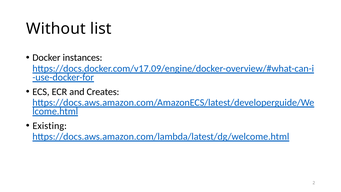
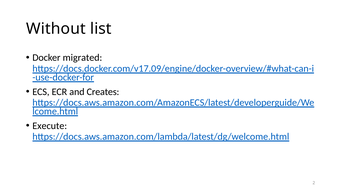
instances: instances -> migrated (82, 58)
Existing: Existing -> Execute (50, 126)
